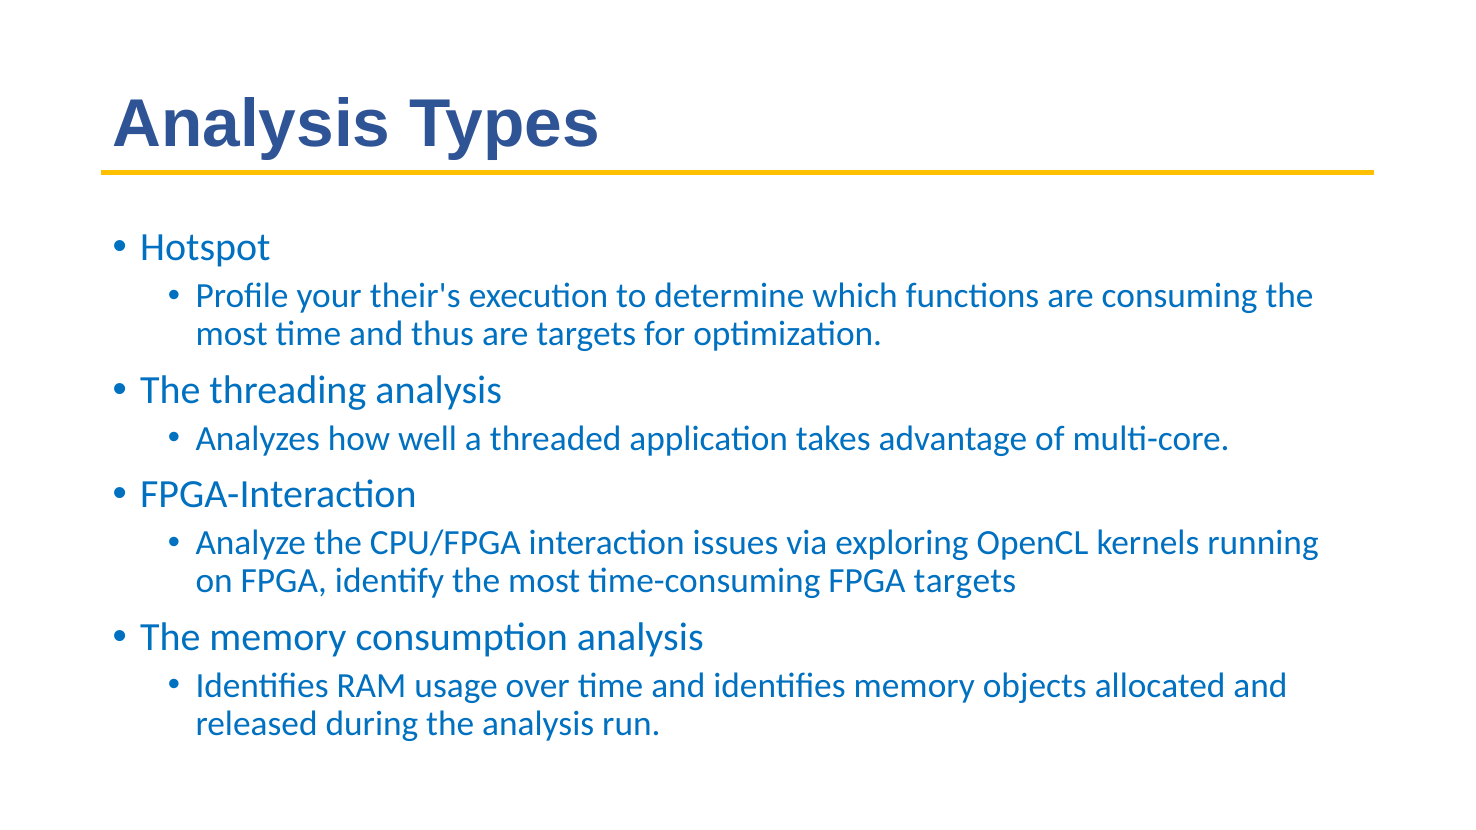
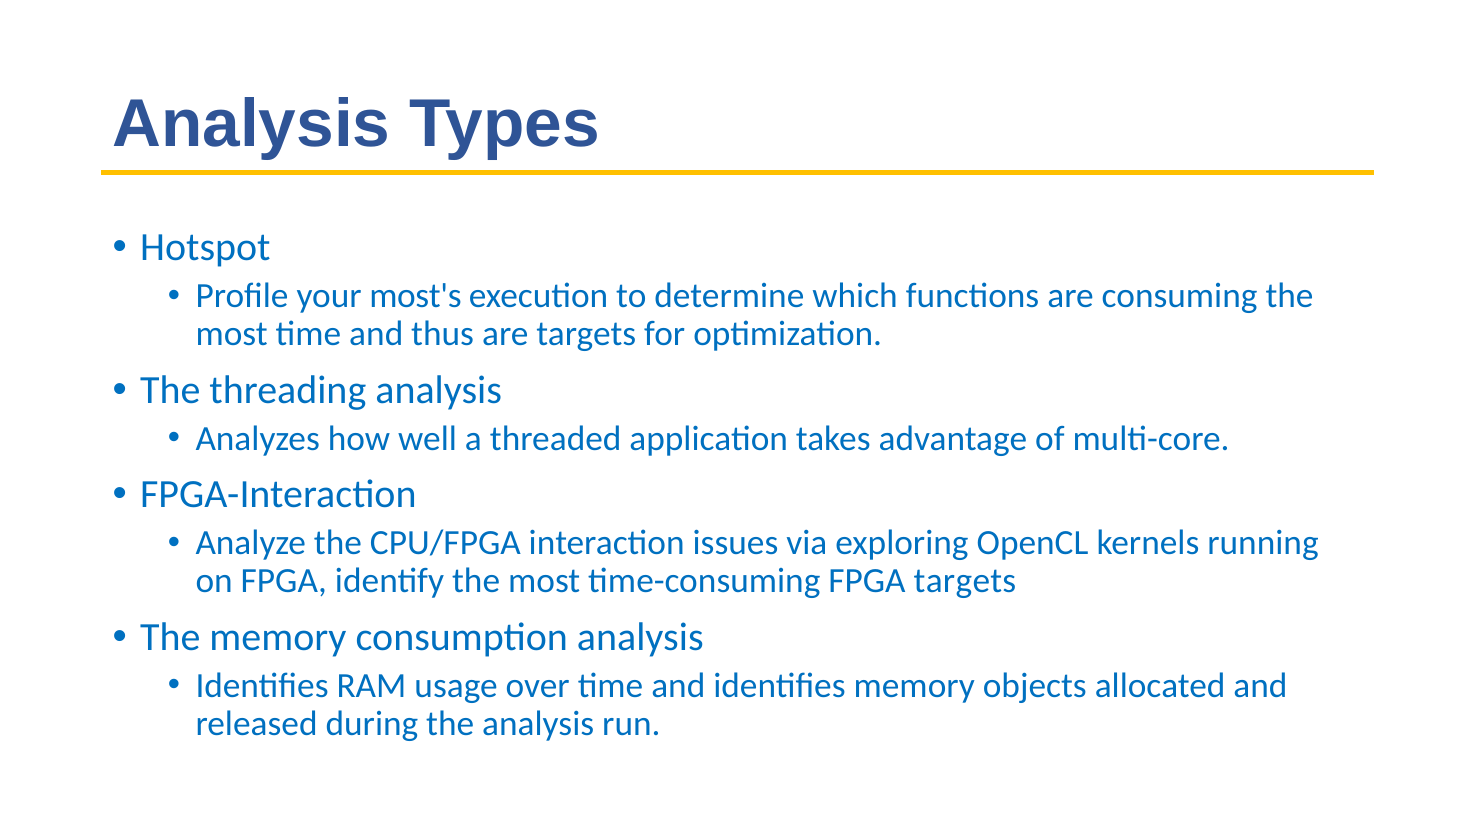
their's: their's -> most's (415, 296)
